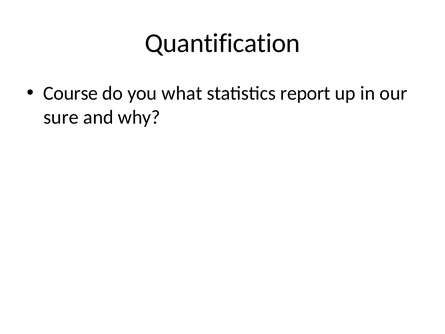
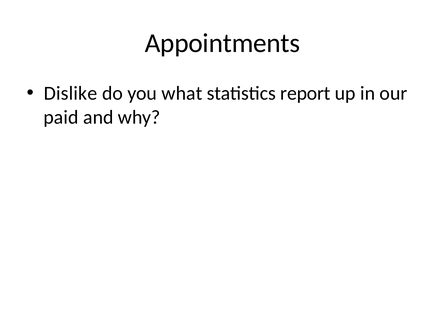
Quantification: Quantification -> Appointments (222, 43)
Course: Course -> Dislike (70, 93)
sure: sure -> paid (61, 117)
